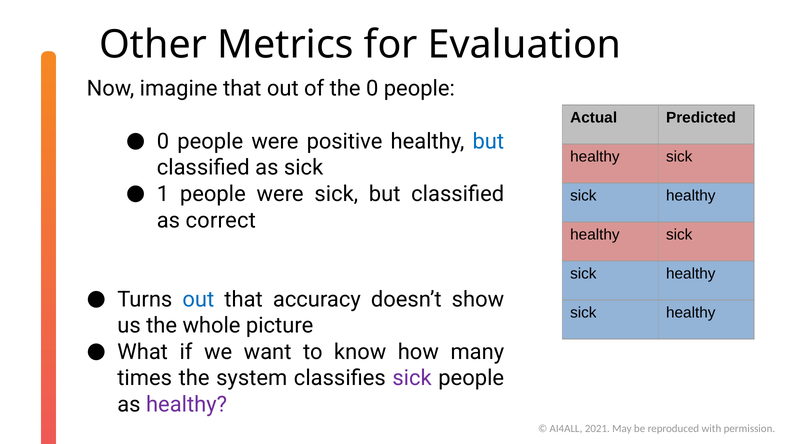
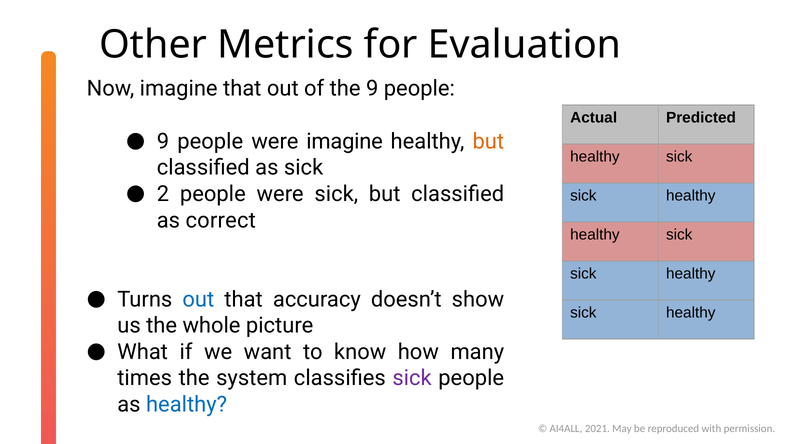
the 0: 0 -> 9 (372, 89)
0: 0 -> 9 (163, 141)
were positive: positive -> imagine (345, 141)
but colour: blue -> orange (488, 141)
1: 1 -> 2 (163, 194)
healthy colour: purple -> blue (187, 404)
